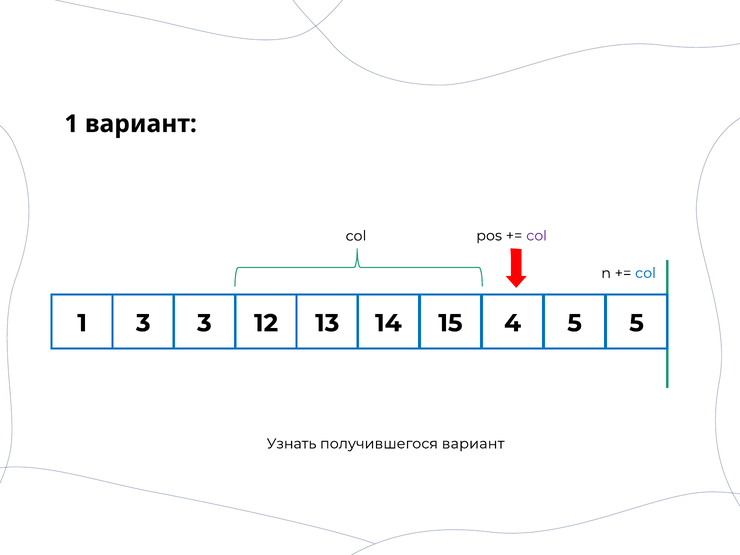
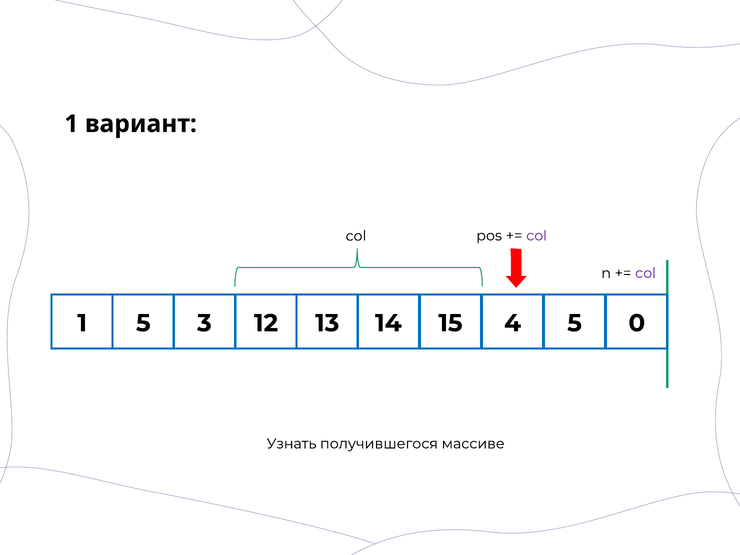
col colour: blue -> purple (646, 273)
1 3: 3 -> 5 (143, 323)
5 5: 5 -> 0 (637, 323)
получившегося вариант: вариант -> массиве (473, 444)
